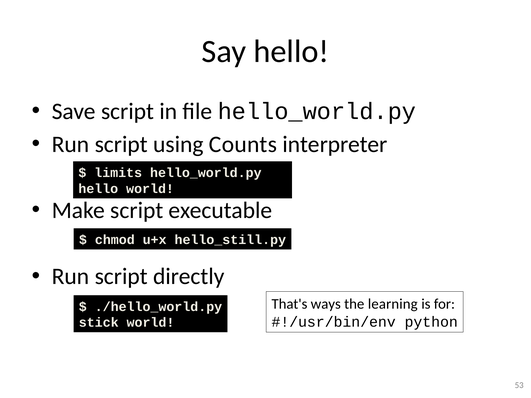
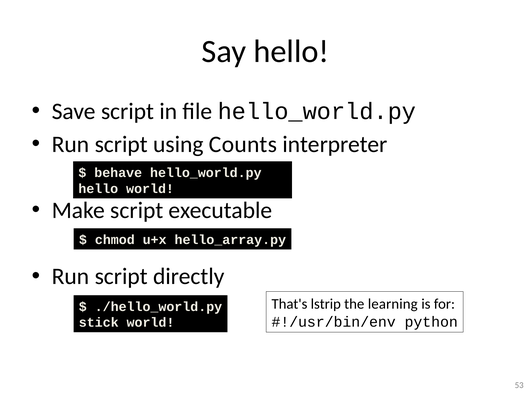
limits: limits -> behave (118, 173)
hello_still.py: hello_still.py -> hello_array.py (230, 240)
ways: ways -> lstrip (326, 304)
